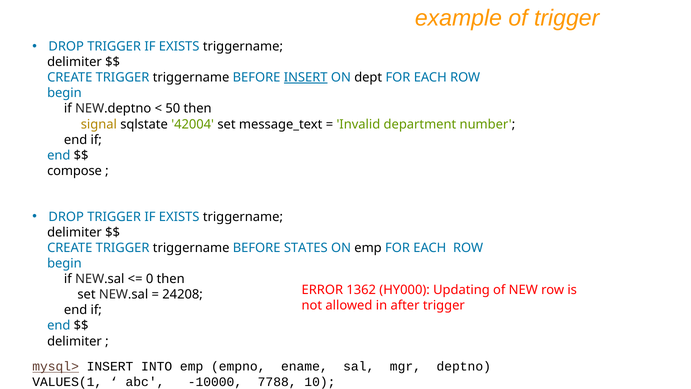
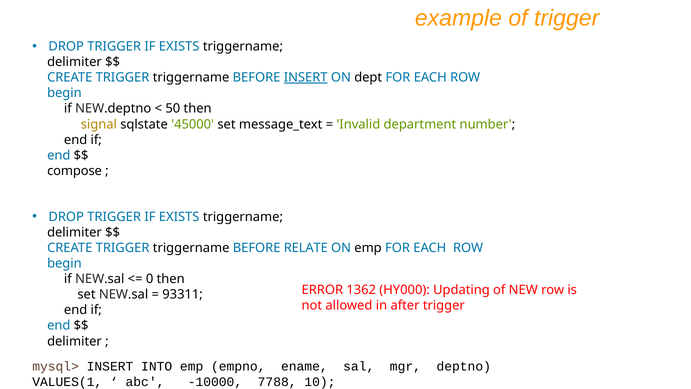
42004: 42004 -> 45000 (193, 124)
STATES: STATES -> RELATE (306, 248)
24208: 24208 -> 93311 (183, 294)
mysql> underline: present -> none (56, 366)
